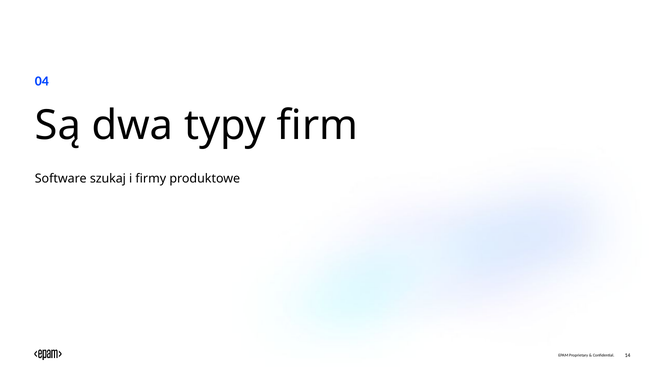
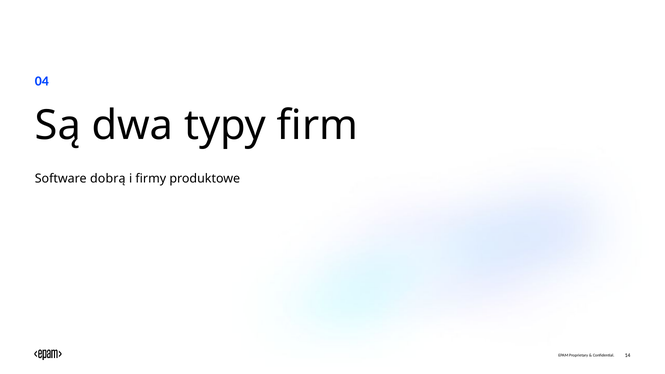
szukaj: szukaj -> dobrą (108, 179)
